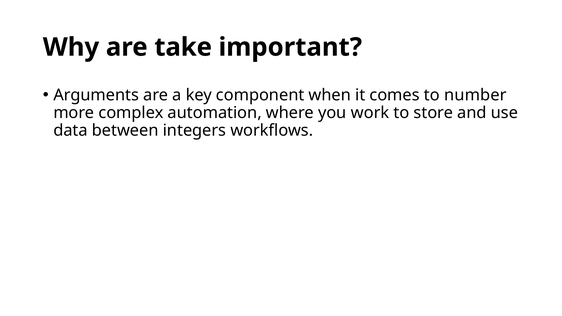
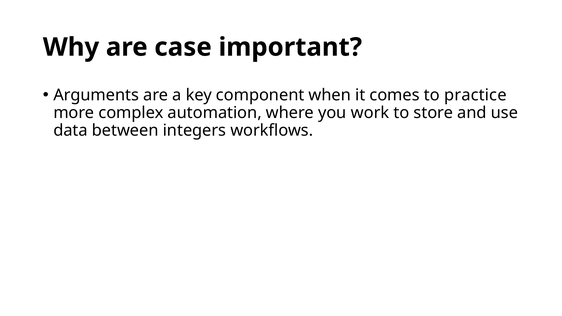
take: take -> case (183, 47)
number: number -> practice (475, 95)
